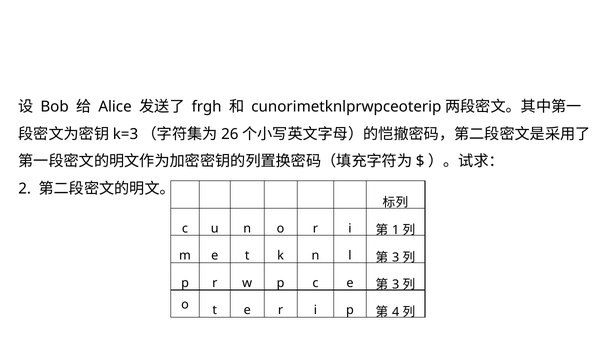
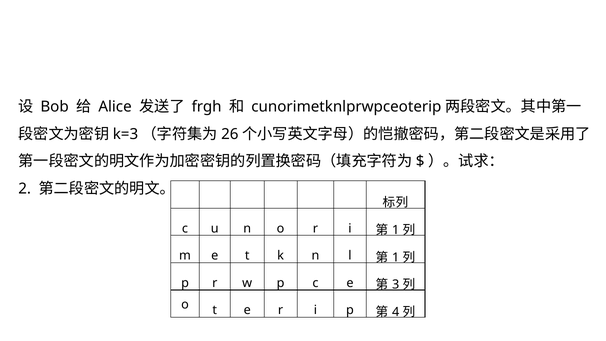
3: 3 -> 1 (396, 257)
